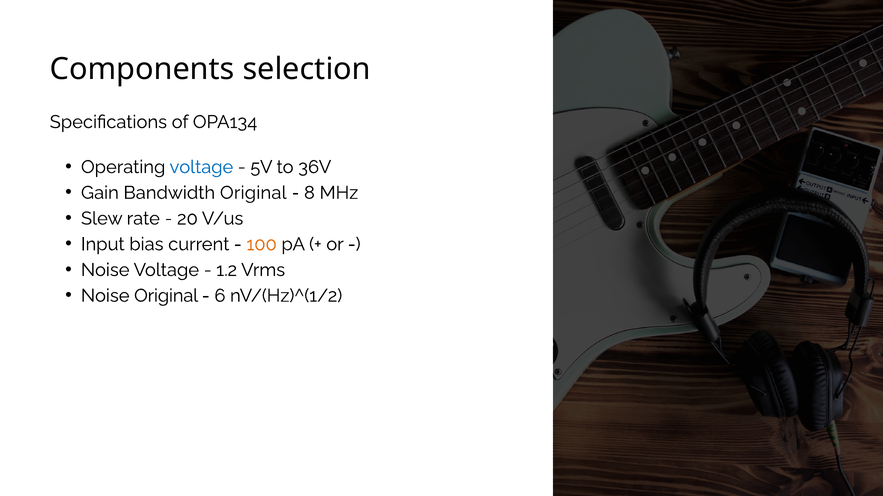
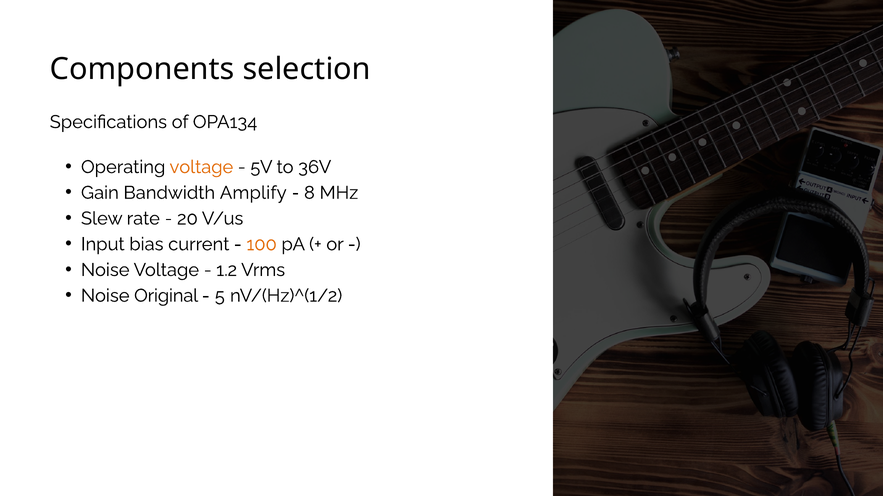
voltage colour: blue -> orange (201, 167)
Bandwidth Original: Original -> Amplify (253, 193)
6: 6 -> 5 (220, 296)
